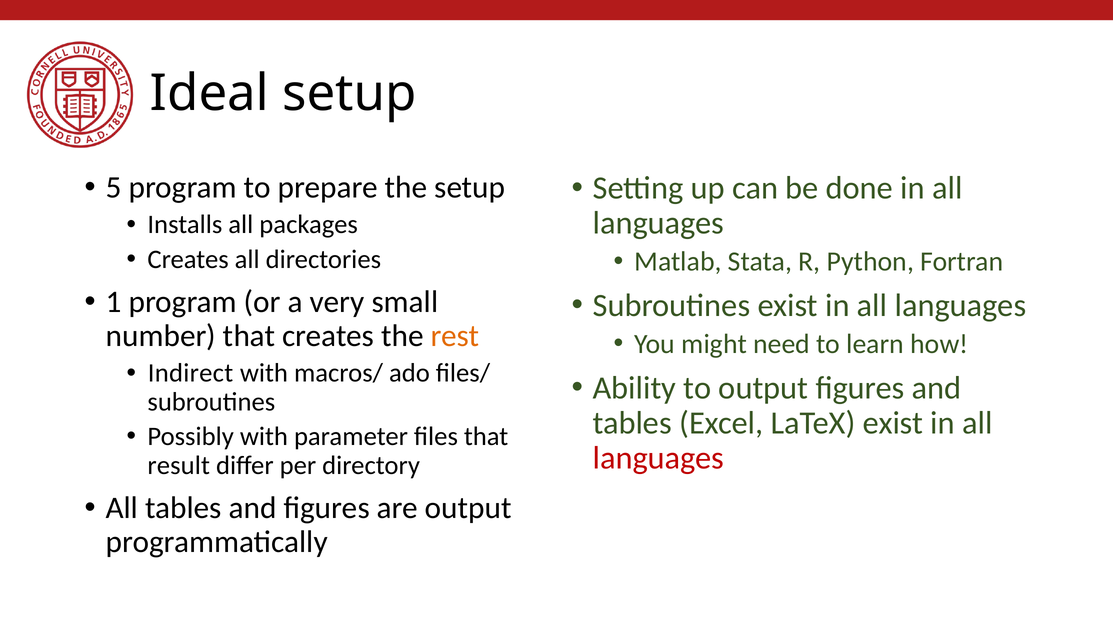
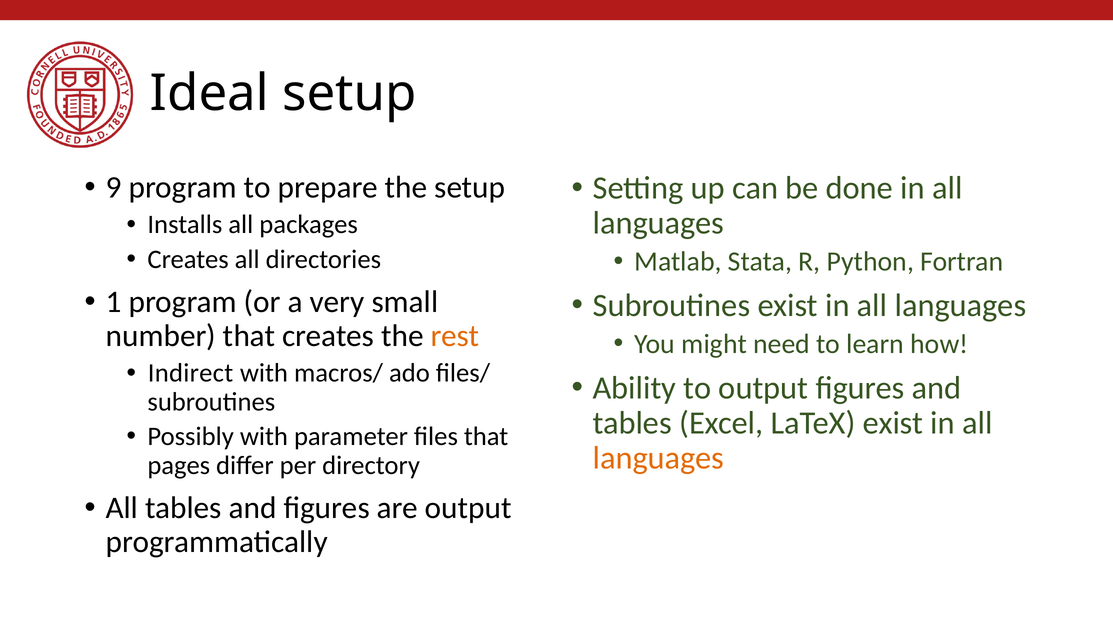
5: 5 -> 9 (114, 188)
languages colour: red -> orange (658, 458)
result: result -> pages (179, 465)
